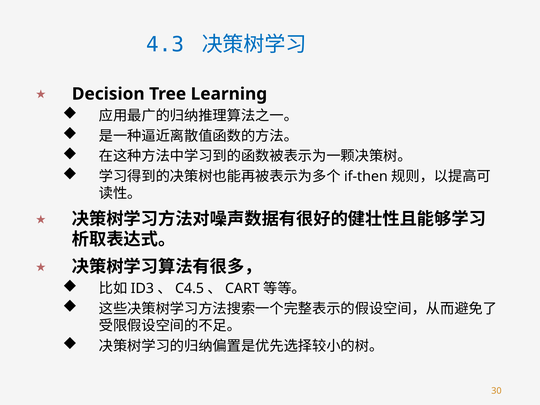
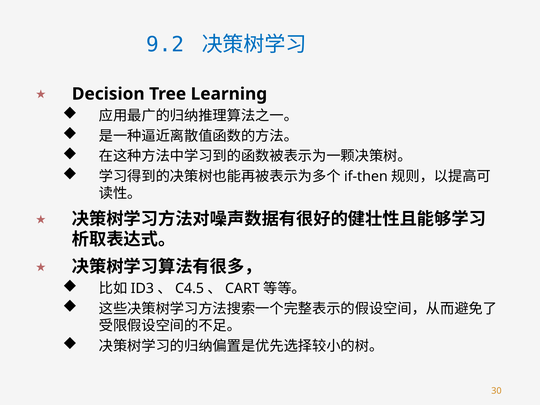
4.3: 4.3 -> 9.2 (165, 45)
